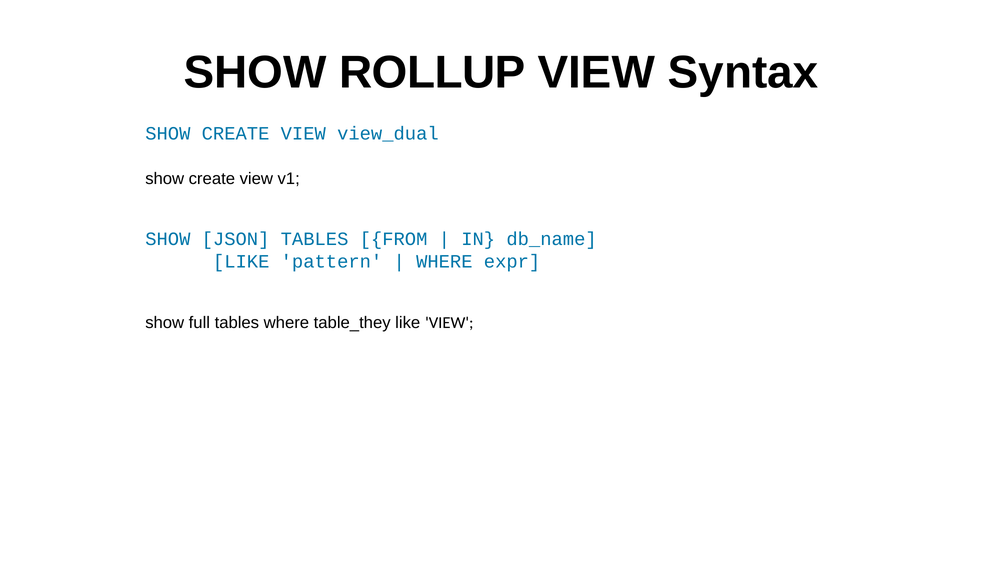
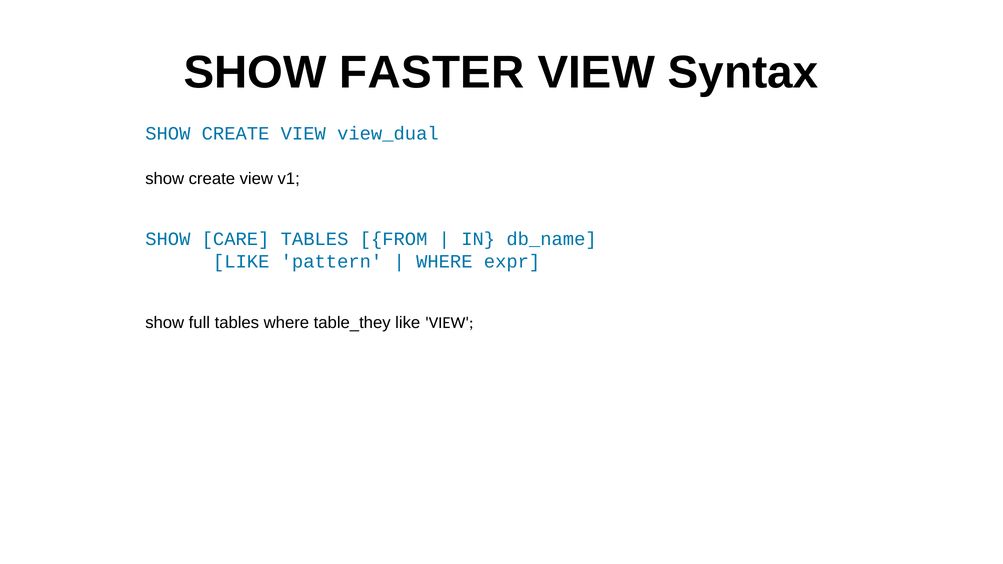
ROLLUP: ROLLUP -> FASTER (432, 73)
JSON: JSON -> CARE (236, 239)
